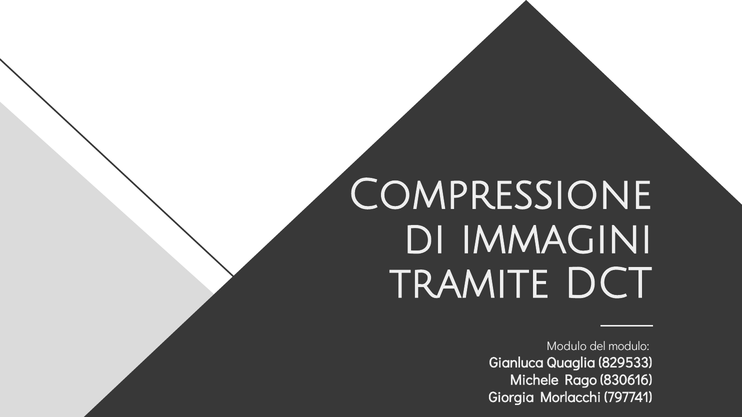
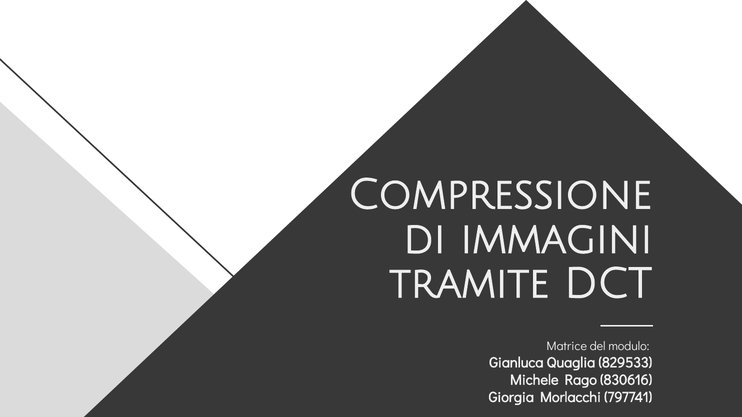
Modulo: Modulo -> Matrice (567, 347)
